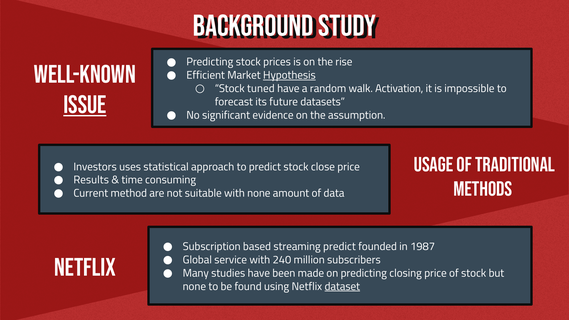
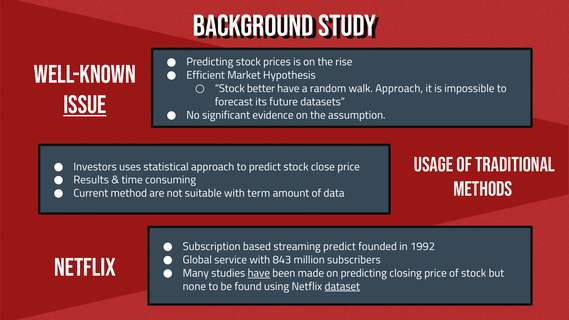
Hypothesis underline: present -> none (289, 75)
tuned: tuned -> better (261, 89)
walk Activation: Activation -> Approach (399, 89)
with none: none -> term (259, 193)
1987: 1987 -> 1992 (423, 247)
240: 240 -> 843 (282, 260)
have underline: none -> present (259, 273)
